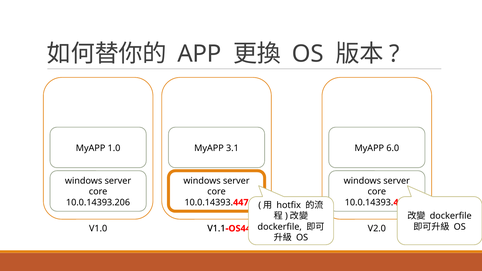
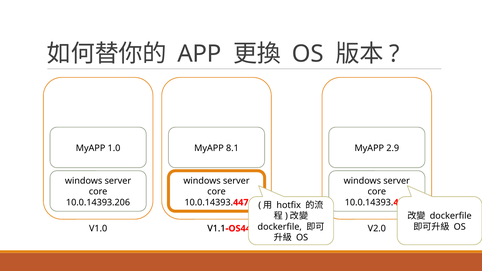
3.1: 3.1 -> 8.1 (232, 148)
6.0: 6.0 -> 2.9 (393, 148)
